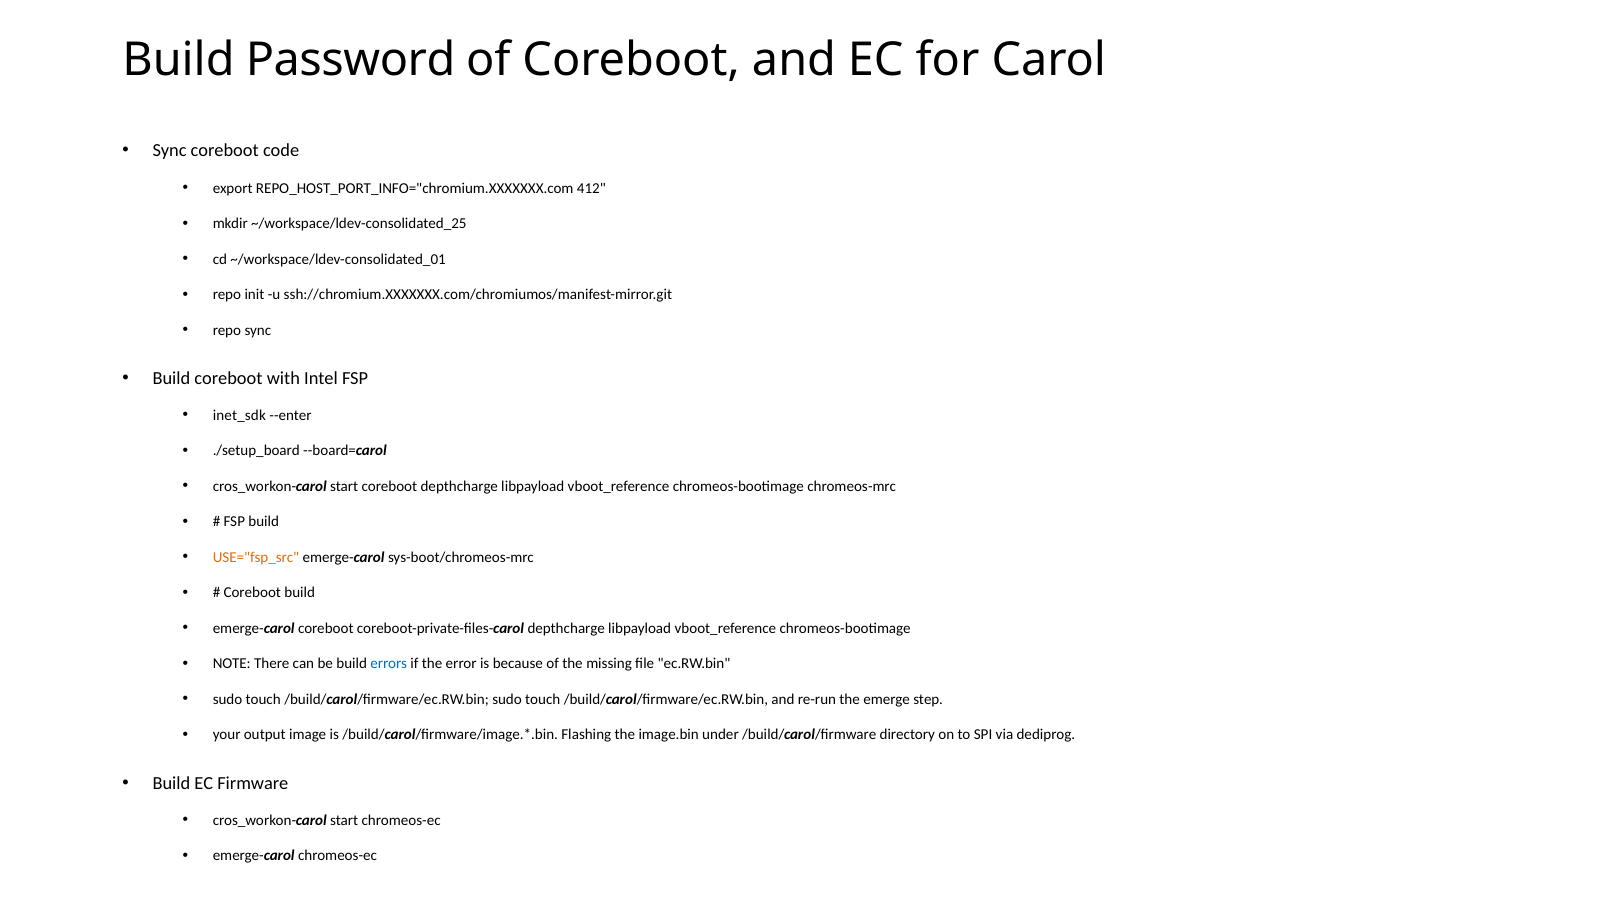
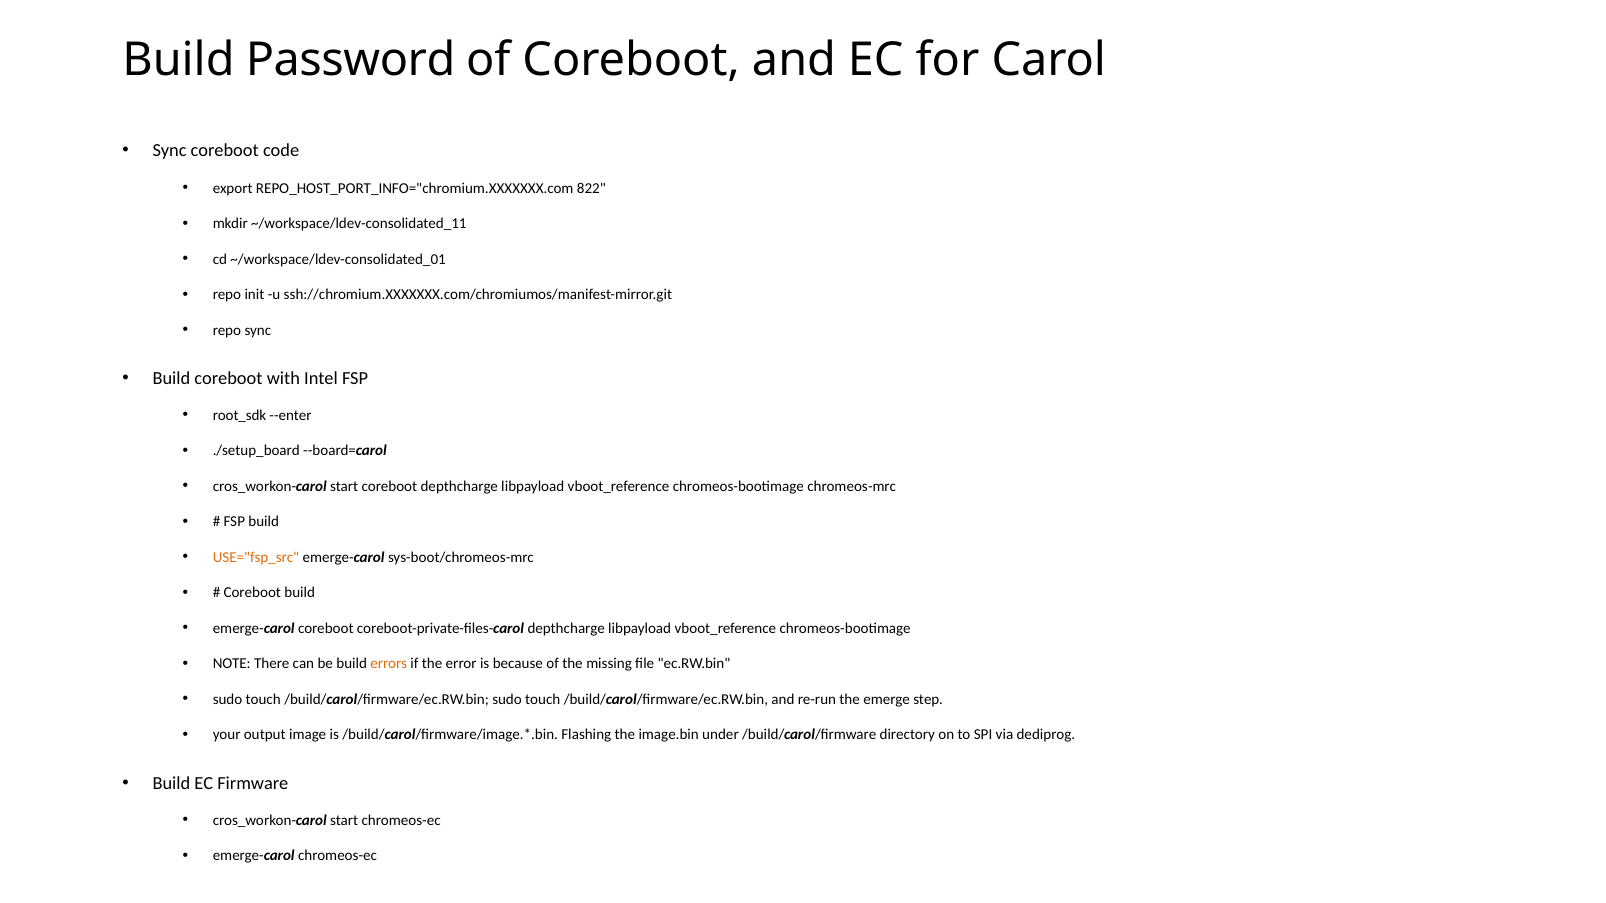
412: 412 -> 822 (591, 188)
~/workspace/ldev-consolidated_25: ~/workspace/ldev-consolidated_25 -> ~/workspace/ldev-consolidated_11 (359, 224)
inet_sdk: inet_sdk -> root_sdk (239, 416)
errors colour: blue -> orange (389, 664)
